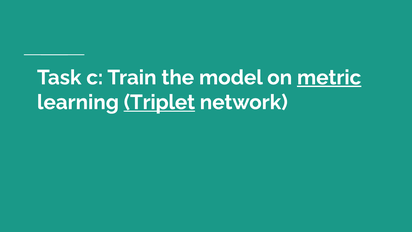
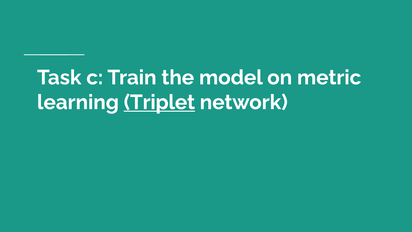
metric underline: present -> none (329, 78)
